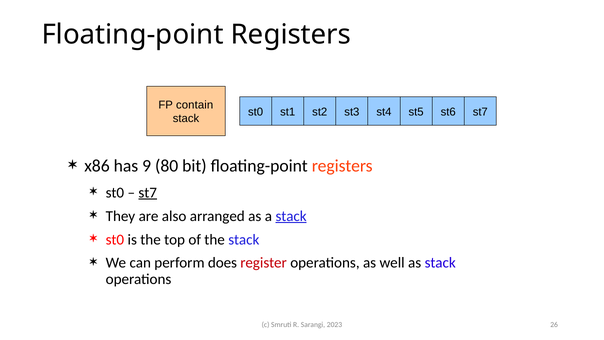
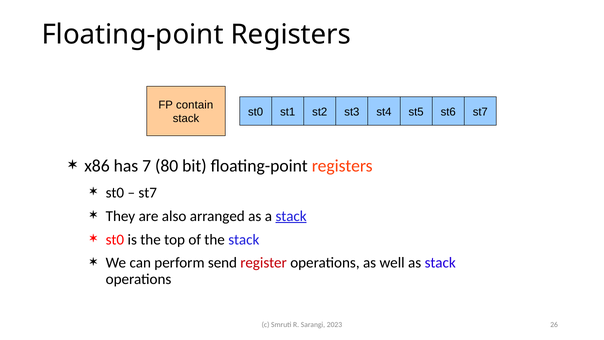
9: 9 -> 7 (147, 166)
st7 underline: present -> none (148, 192)
does: does -> send (222, 263)
